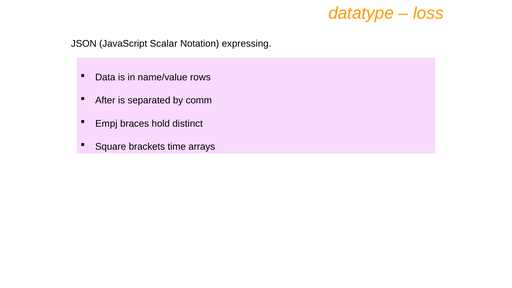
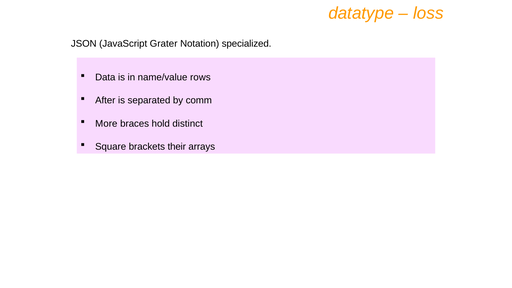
Scalar: Scalar -> Grater (164, 44)
expressing: expressing -> specialized (247, 44)
Empj: Empj -> More (106, 124)
time: time -> their (177, 147)
